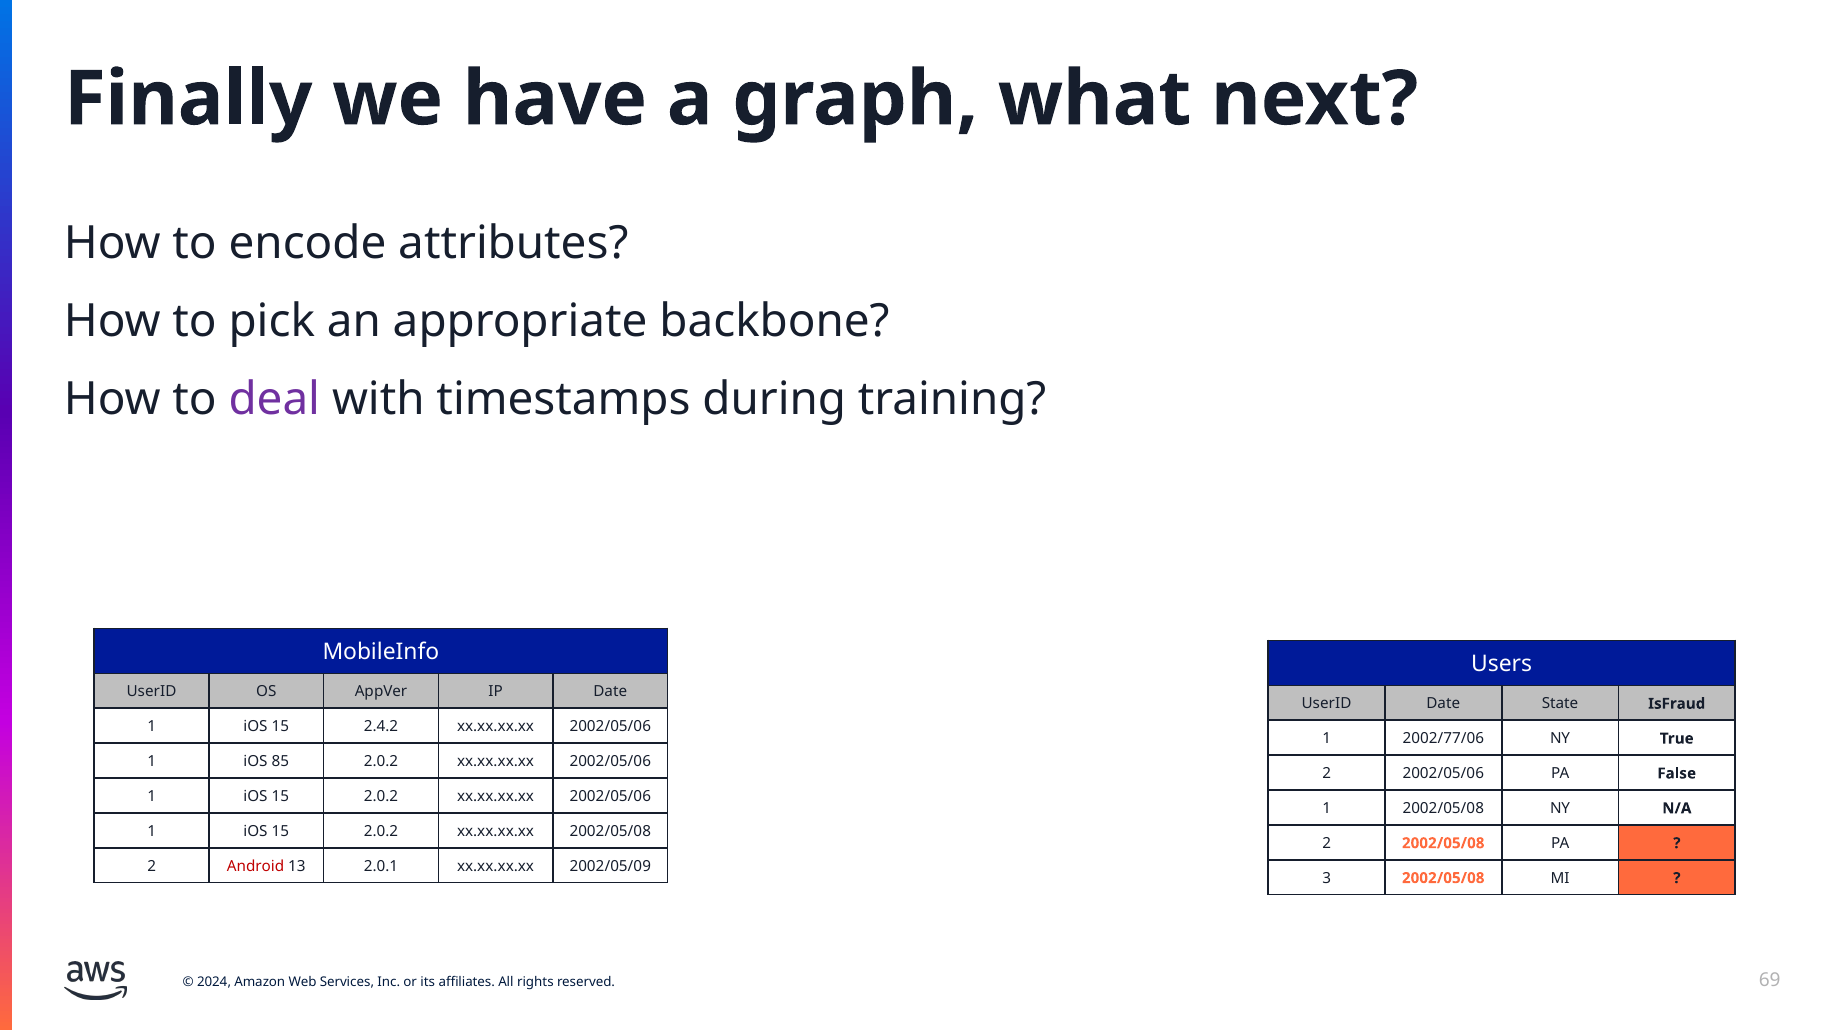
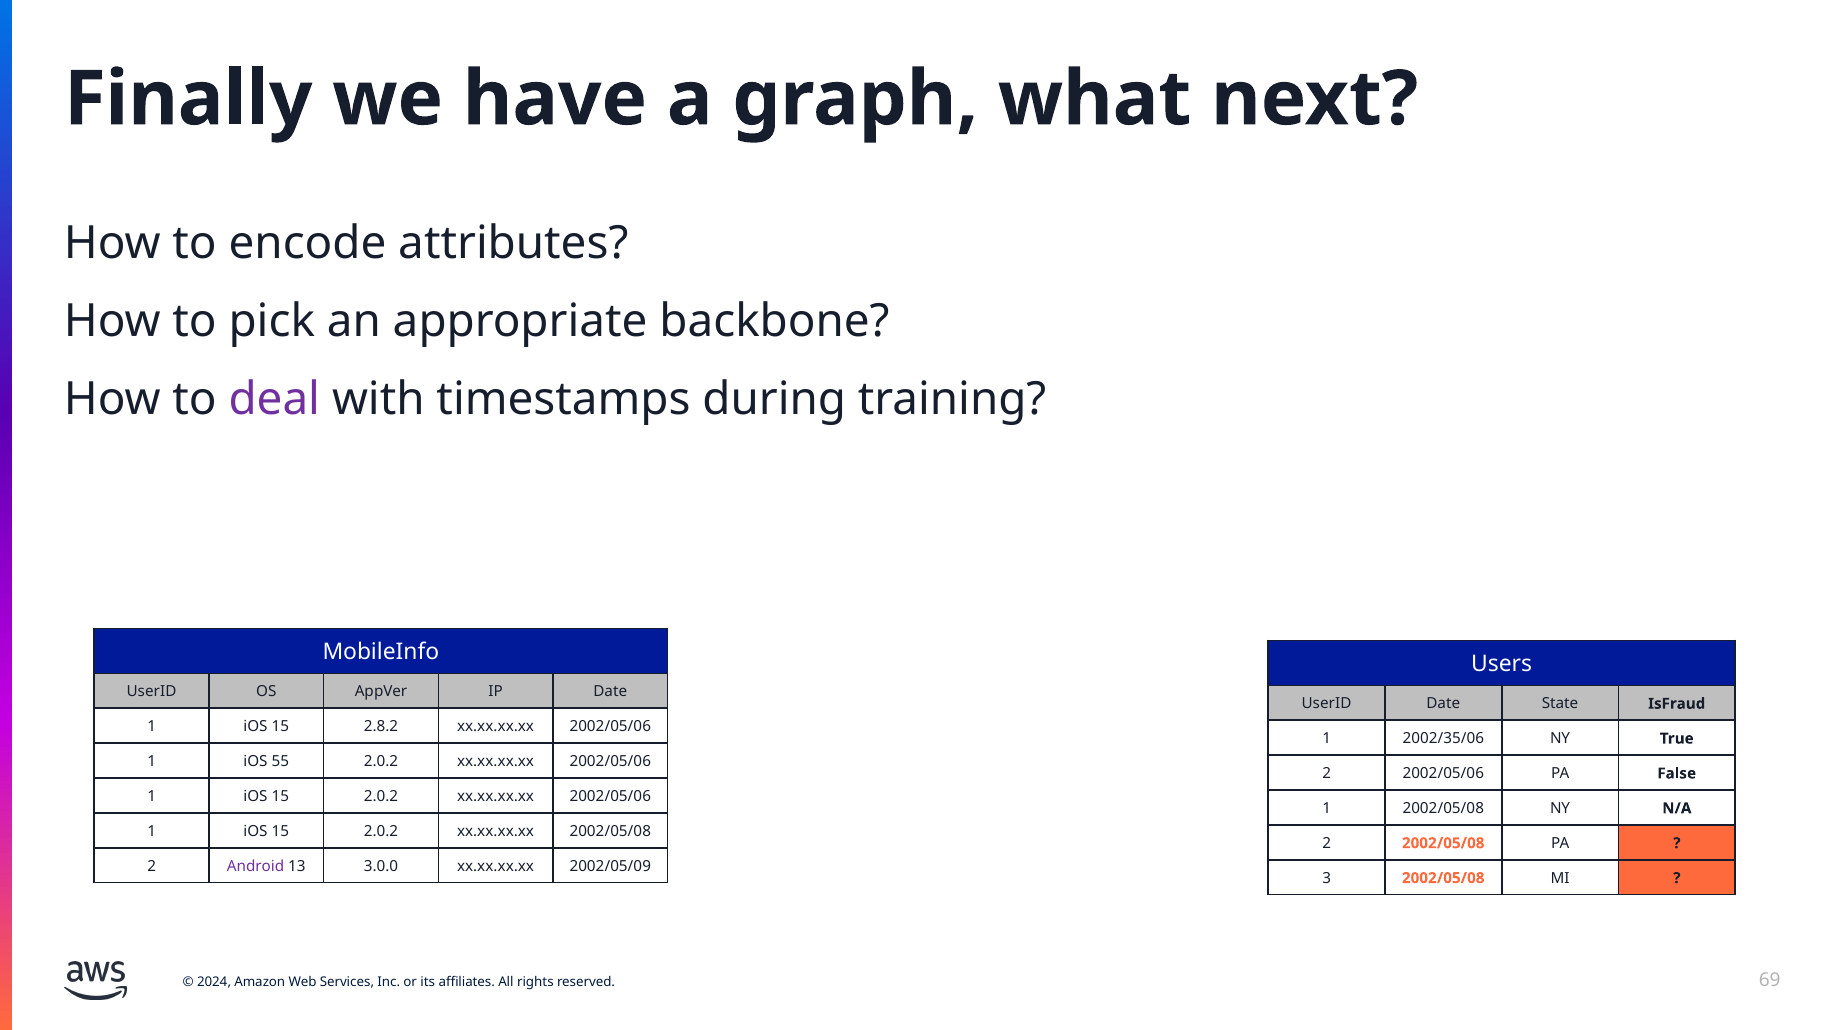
2.4.2: 2.4.2 -> 2.8.2 (381, 727)
2002/77/06: 2002/77/06 -> 2002/35/06 (1443, 739)
85: 85 -> 55 (280, 762)
Android colour: red -> purple (256, 867)
2.0.1: 2.0.1 -> 3.0.0 (381, 867)
